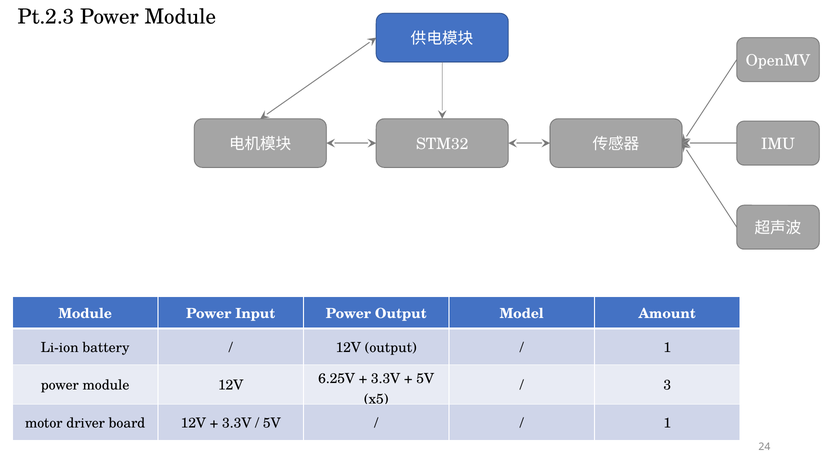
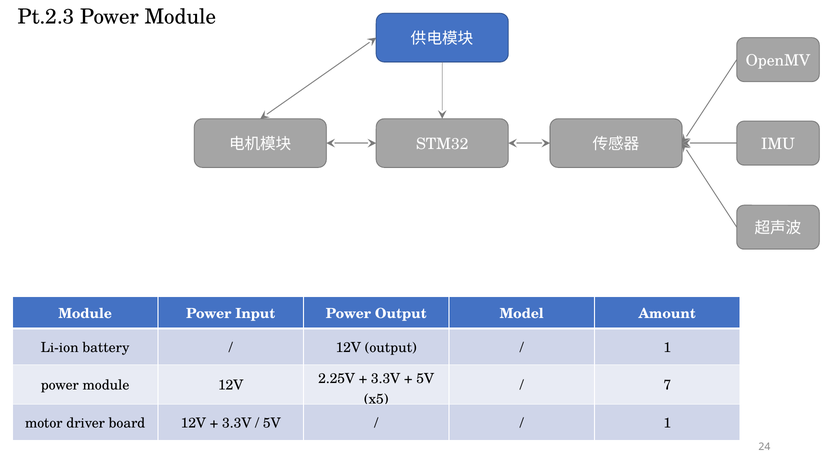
6.25V: 6.25V -> 2.25V (337, 379)
3: 3 -> 7 (667, 386)
